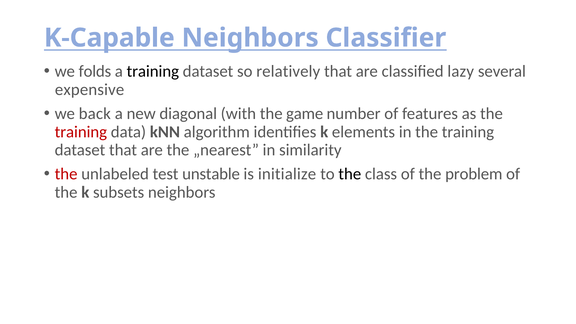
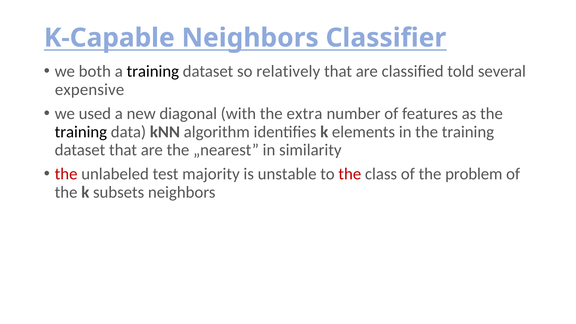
folds: folds -> both (95, 71)
lazy: lazy -> told (461, 71)
back: back -> used (95, 114)
game: game -> extra (304, 114)
training colour: red -> black (81, 132)
unstable: unstable -> majority (211, 174)
initialize: initialize -> unstable (287, 174)
the colour: black -> red (350, 174)
